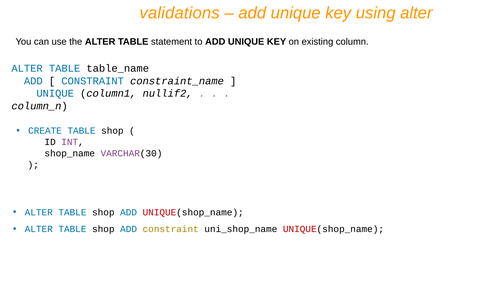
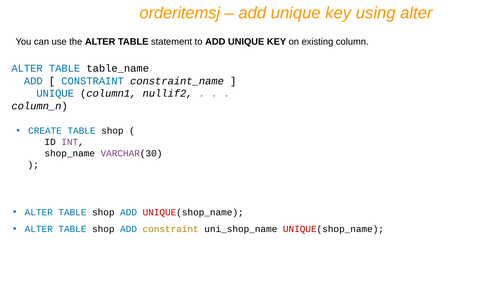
validations: validations -> orderitemsj (180, 13)
